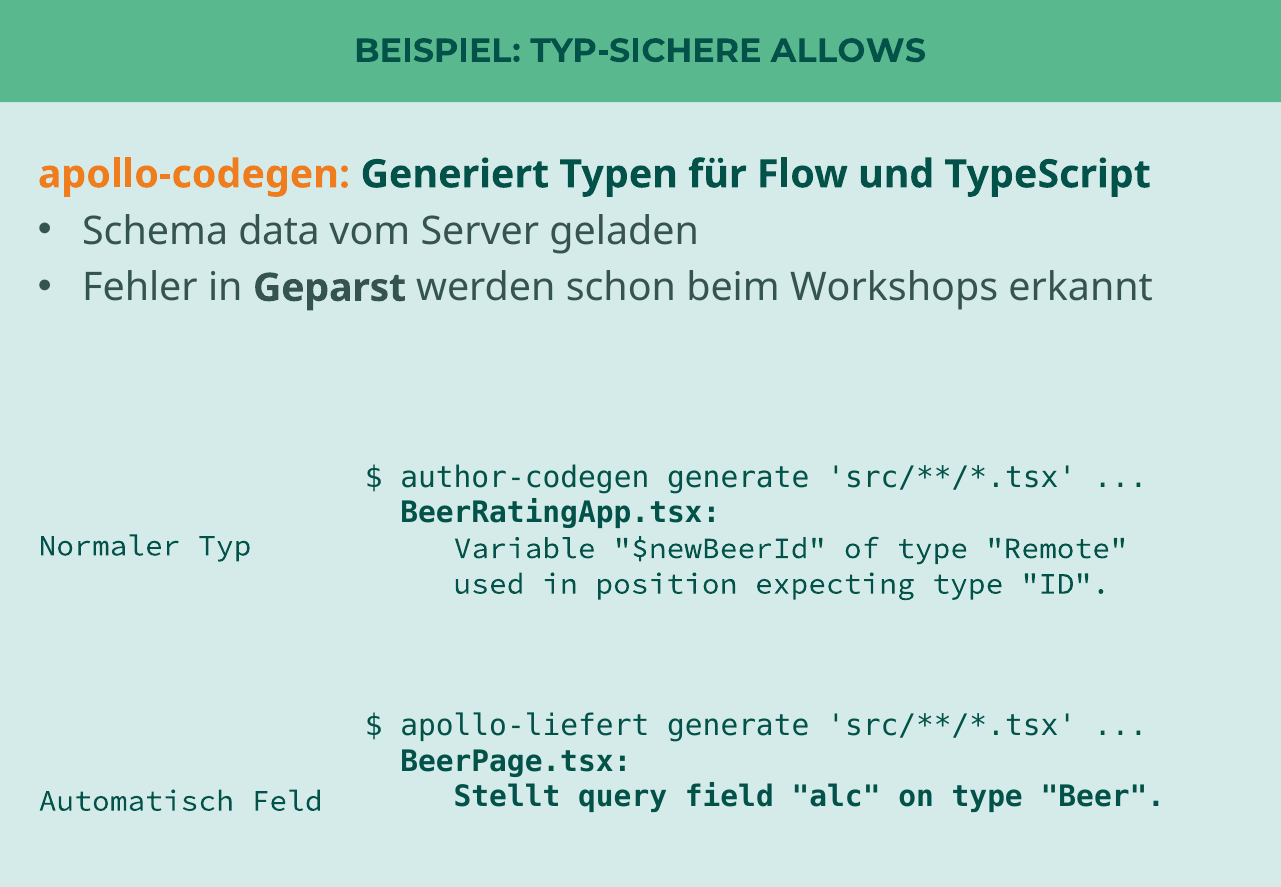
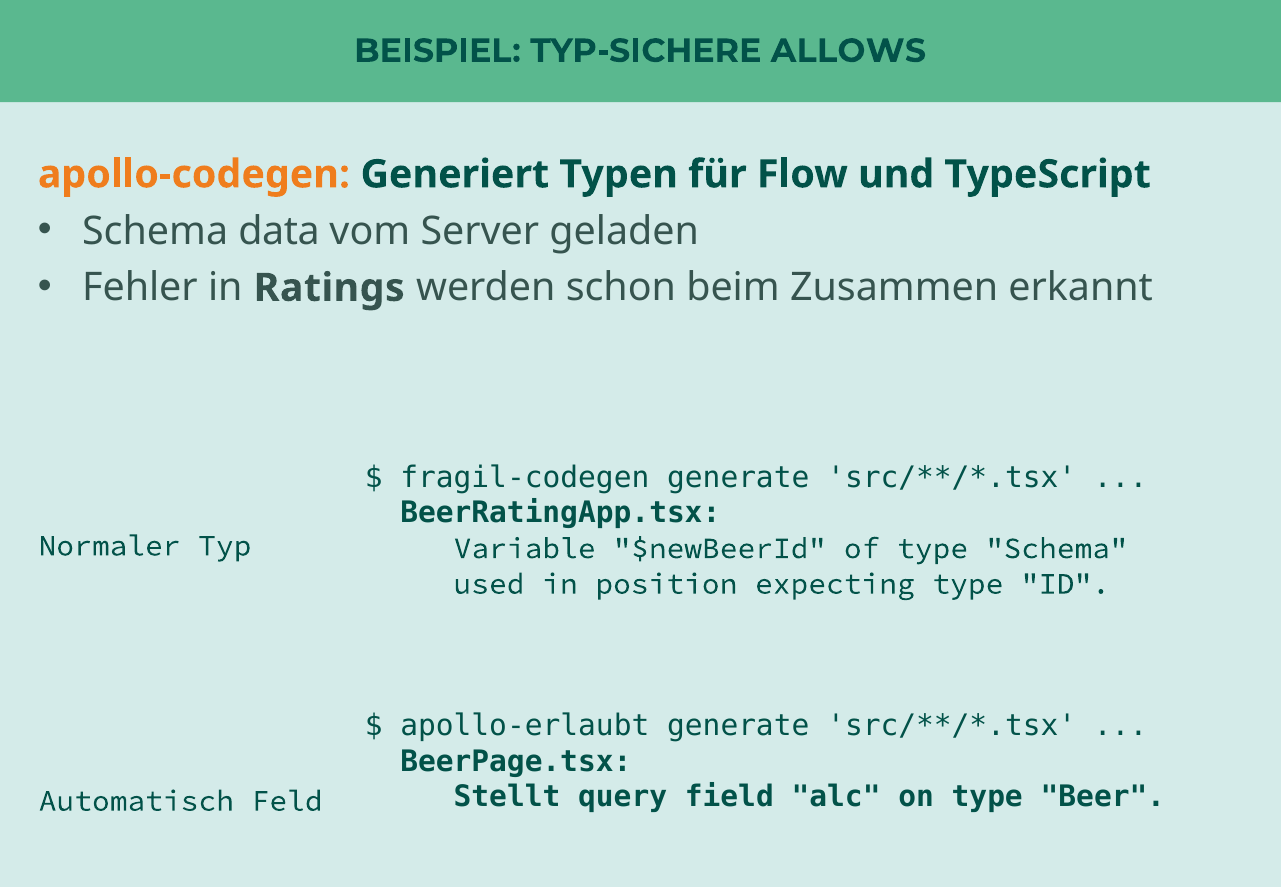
Geparst: Geparst -> Ratings (329, 288)
Workshops: Workshops -> Zusammen (894, 288)
author-codegen: author-codegen -> fragil-codegen (525, 477)
type Remote: Remote -> Schema (1057, 548)
apollo-liefert: apollo-liefert -> apollo-erlaubt (525, 726)
